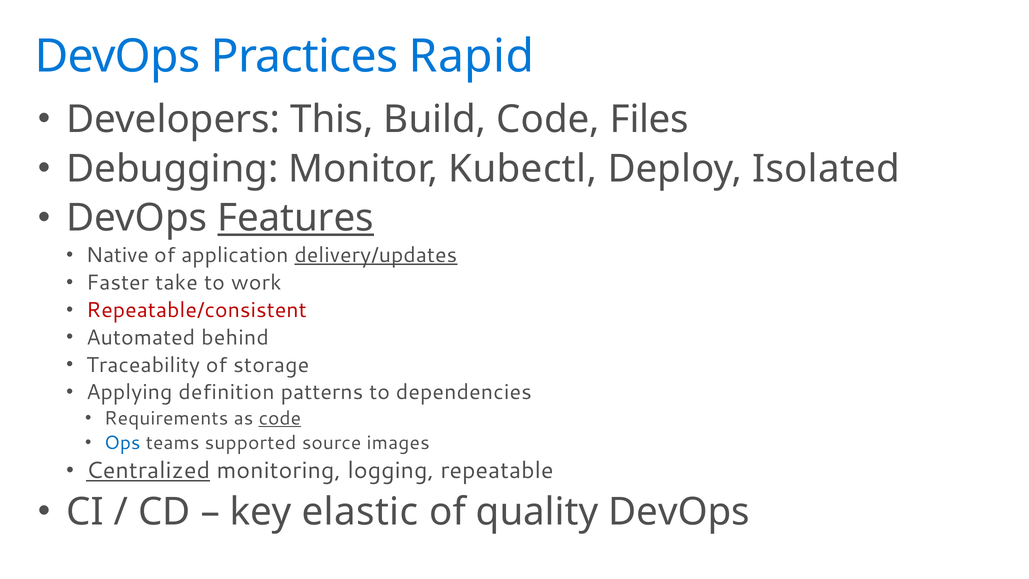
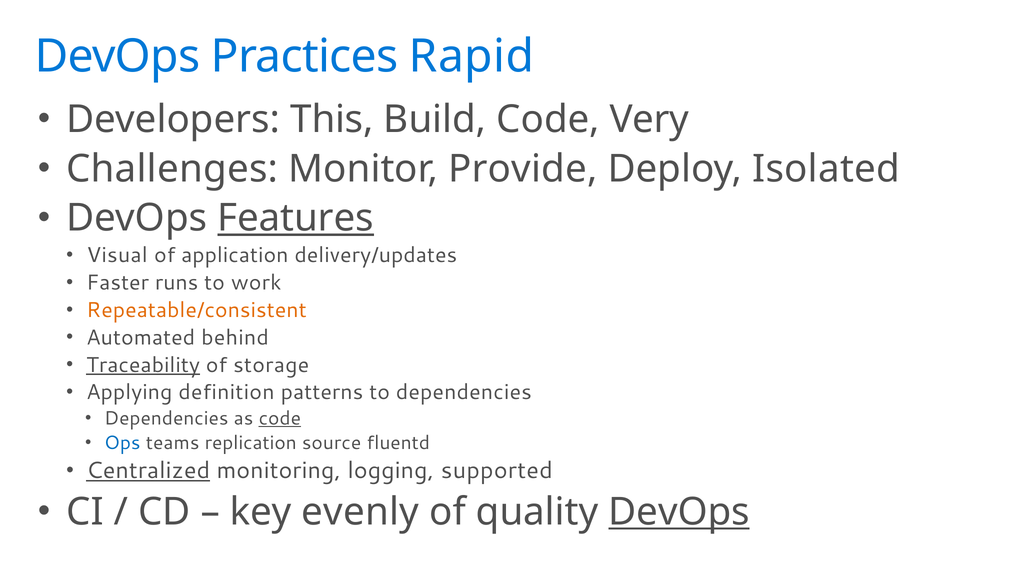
Files: Files -> Very (649, 119)
Debugging: Debugging -> Challenges (172, 169)
Kubectl: Kubectl -> Provide (523, 169)
Native: Native -> Visual (117, 255)
delivery/updates underline: present -> none (376, 255)
take: take -> runs (177, 282)
Repeatable/consistent colour: red -> orange (196, 310)
Traceability underline: none -> present (143, 365)
Requirements: Requirements -> Dependencies (166, 418)
supported: supported -> replication (251, 443)
images: images -> fluentd (398, 443)
repeatable: repeatable -> supported (497, 470)
elastic: elastic -> evenly (360, 512)
DevOps underline: none -> present (679, 512)
